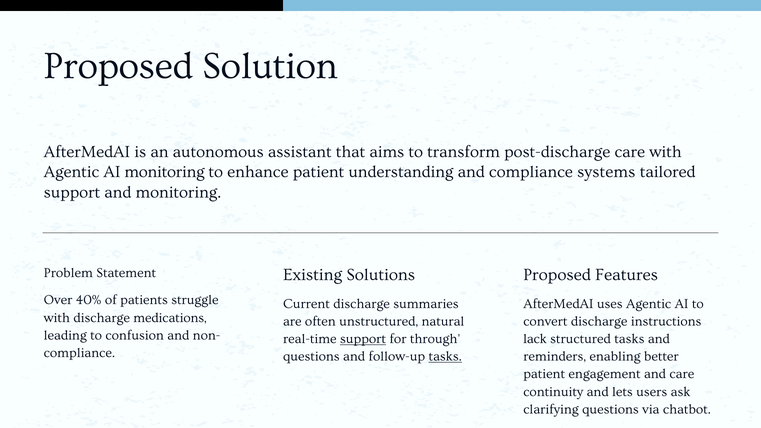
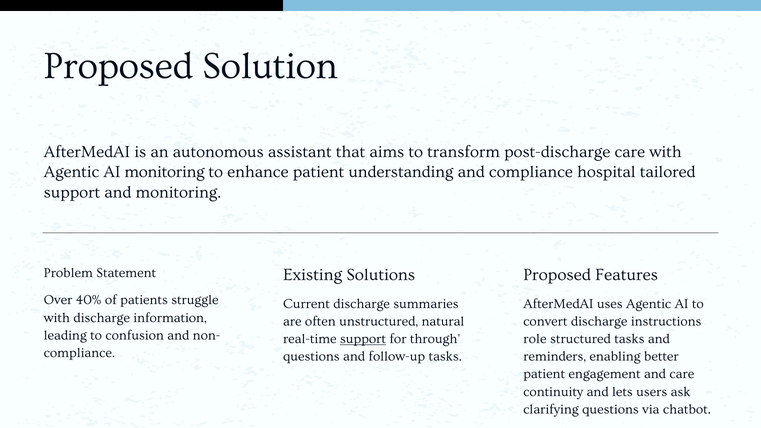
systems: systems -> hospital (606, 172)
medications: medications -> information (170, 318)
lack: lack -> role (535, 339)
tasks underline: present -> none (445, 357)
